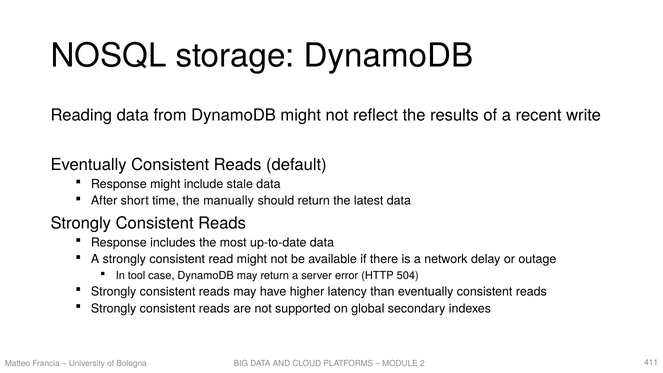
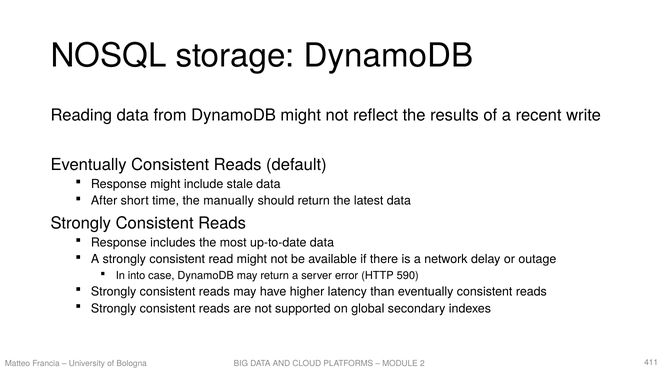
tool: tool -> into (137, 275)
504: 504 -> 590 (408, 275)
